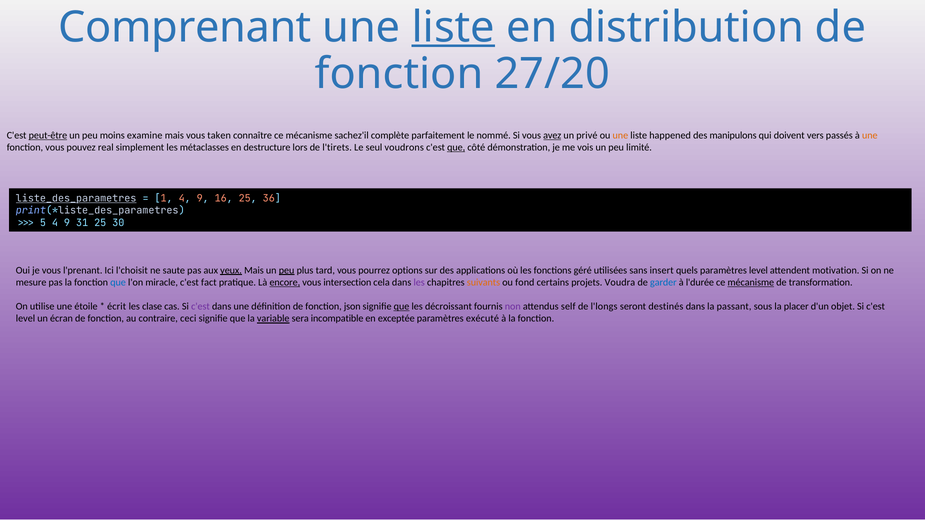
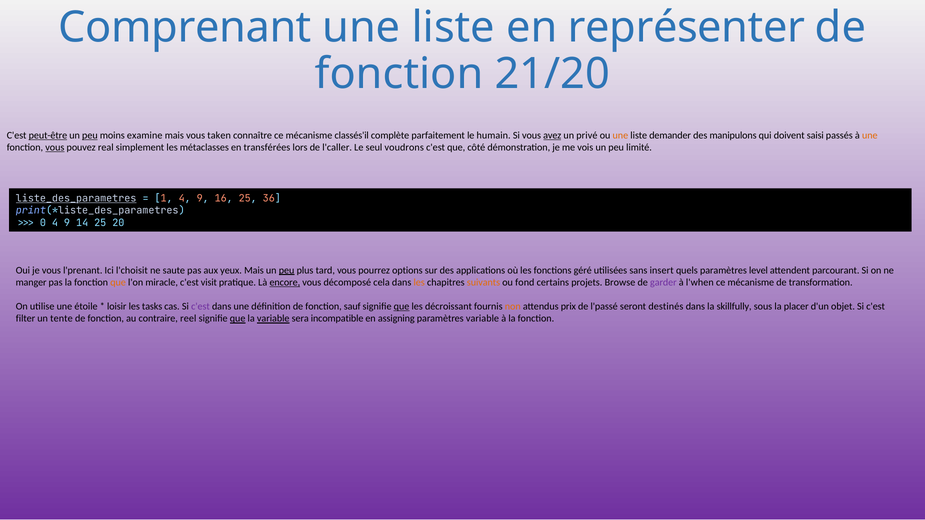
liste underline: present -> none (453, 27)
distribution: distribution -> représenter (686, 27)
27/20: 27/20 -> 21/20 (552, 74)
peu underline: none -> present (90, 135)
sachez'il: sachez'il -> classés'il (352, 135)
nommé: nommé -> humain (494, 135)
happened: happened -> demander (670, 135)
vers: vers -> saisi (815, 135)
vous underline: none -> present (55, 148)
destructure: destructure -> transférées (267, 148)
l'tirets: l'tirets -> l'caller (337, 148)
que underline: present -> none (456, 148)
5: 5 -> 0 (43, 223)
31: 31 -> 14 (82, 223)
30: 30 -> 20 (118, 223)
yeux underline: present -> none (231, 270)
motivation: motivation -> parcourant (836, 270)
mesure: mesure -> manger (31, 282)
que colour: blue -> orange (118, 282)
fact: fact -> visit (209, 282)
intersection: intersection -> décomposé (347, 282)
les colour: purple -> orange (419, 282)
Voudra: Voudra -> Browse (620, 282)
garder colour: blue -> purple (663, 282)
l'durée: l'durée -> l'when (700, 282)
mécanisme underline: present -> none (751, 282)
écrit: écrit -> loisir (117, 307)
clase: clase -> tasks (152, 307)
json: json -> sauf (352, 307)
non colour: purple -> orange (513, 307)
self: self -> prix (568, 307)
l'longs: l'longs -> l'passé (604, 307)
passant: passant -> skillfully (734, 307)
level: level -> filter (26, 319)
écran: écran -> tente (61, 319)
ceci: ceci -> reel (188, 319)
que underline: none -> present (238, 319)
exceptée: exceptée -> assigning (396, 319)
paramètres exécuté: exécuté -> variable (482, 319)
